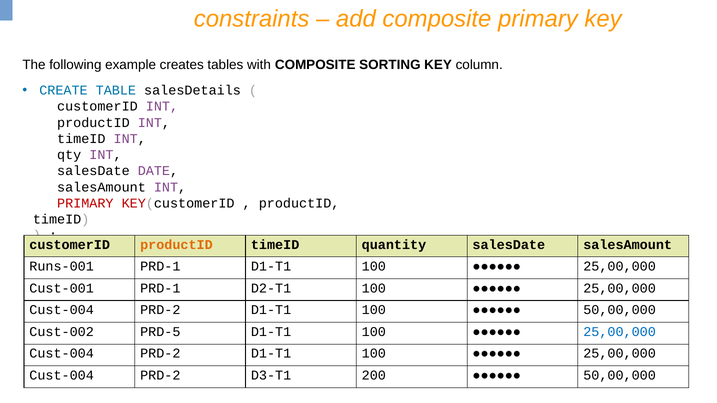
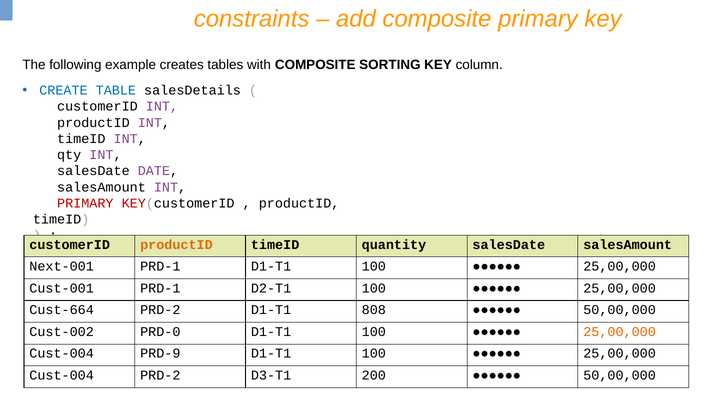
Runs-001: Runs-001 -> Next-001 (62, 267)
Cust-004: Cust-004 -> Cust-664 (62, 310)
100: 100 -> 808 (374, 310)
PRD-5: PRD-5 -> PRD-0 (160, 332)
25,00,000 colour: blue -> orange (620, 332)
PRD-2: PRD-2 -> PRD-9 (160, 354)
